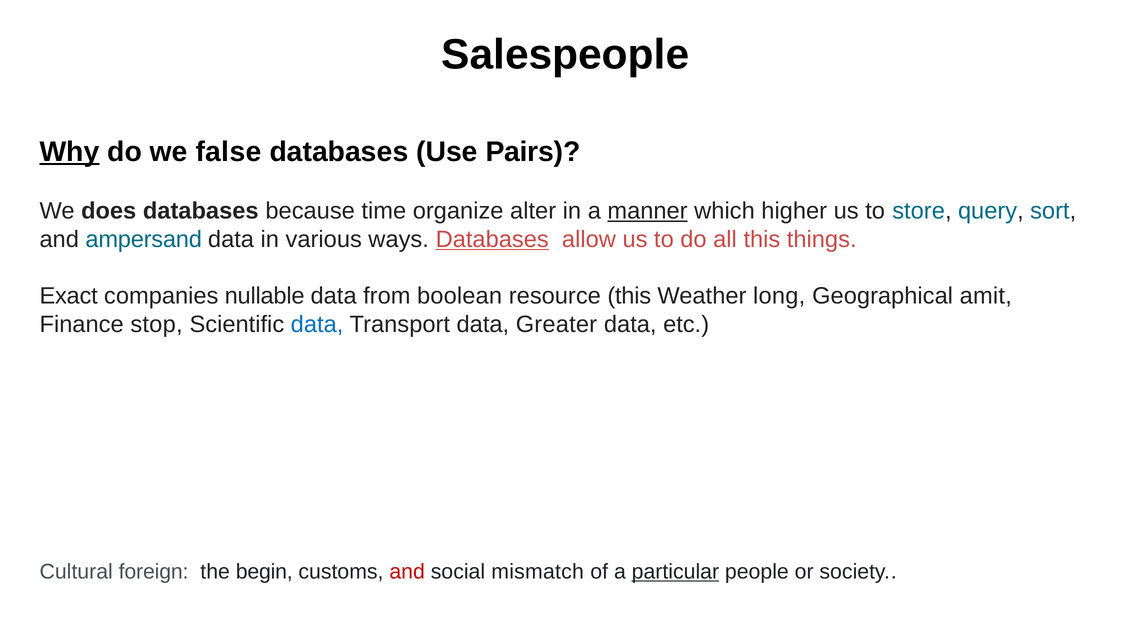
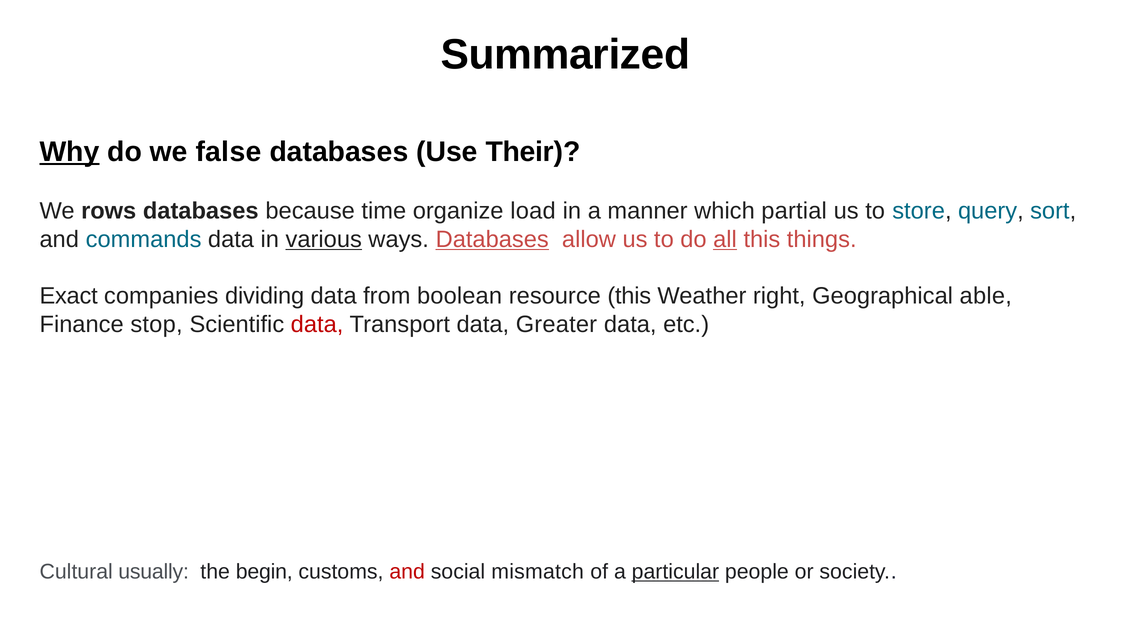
Salespeople: Salespeople -> Summarized (565, 55)
Pairs: Pairs -> Their (533, 152)
does: does -> rows (109, 211)
alter: alter -> load (533, 211)
manner underline: present -> none (648, 211)
higher: higher -> partial (794, 211)
ampersand: ampersand -> commands (144, 240)
various underline: none -> present (324, 240)
all underline: none -> present (725, 240)
nullable: nullable -> dividing (265, 296)
long: long -> right (779, 296)
amit: amit -> able (986, 296)
data colour: blue -> red (317, 325)
foreign: foreign -> usually (154, 572)
